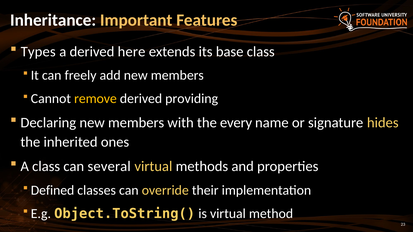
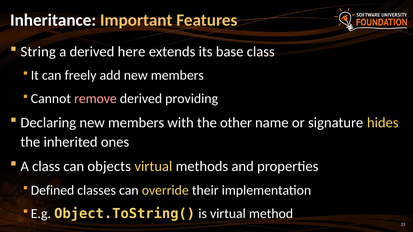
Types: Types -> String (38, 52)
remove colour: yellow -> pink (95, 99)
every: every -> other (236, 123)
several: several -> objects (109, 167)
